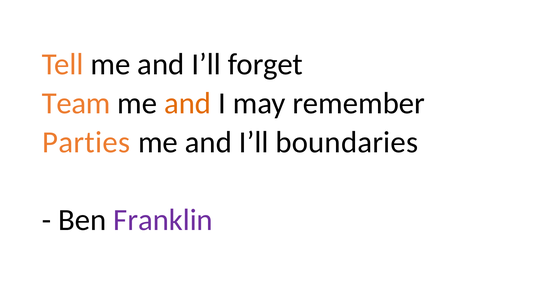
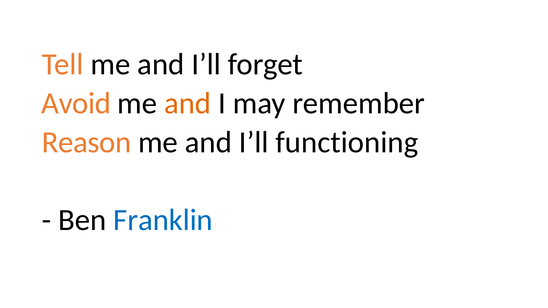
Team: Team -> Avoid (76, 103)
Parties: Parties -> Reason (87, 142)
boundaries: boundaries -> functioning (347, 142)
Franklin colour: purple -> blue (163, 220)
